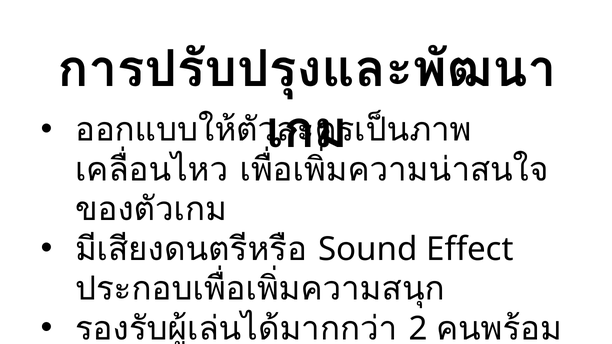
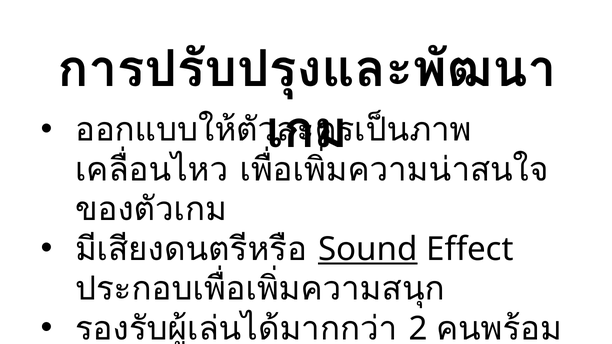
Sound underline: none -> present (368, 249)
